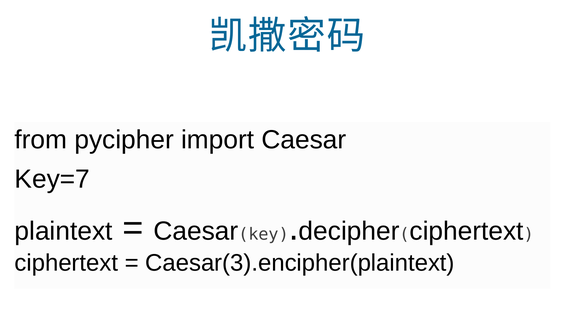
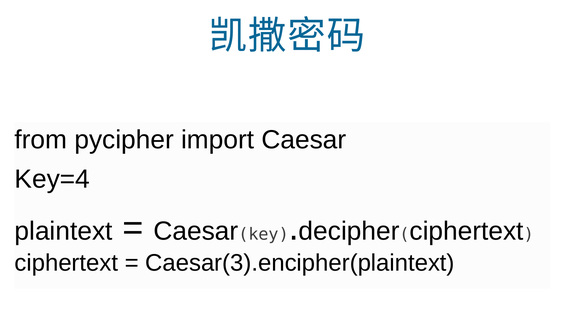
Key=7: Key=7 -> Key=4 (52, 179)
